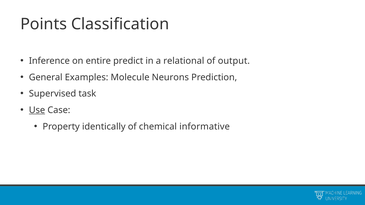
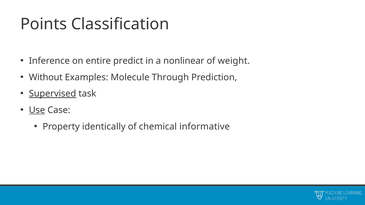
relational: relational -> nonlinear (184, 61)
output: output -> weight (234, 61)
General: General -> Without (46, 77)
Neurons: Neurons -> Through (170, 77)
Supervised underline: none -> present (53, 94)
